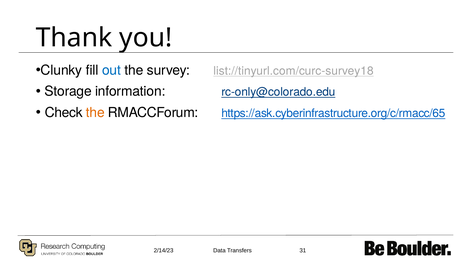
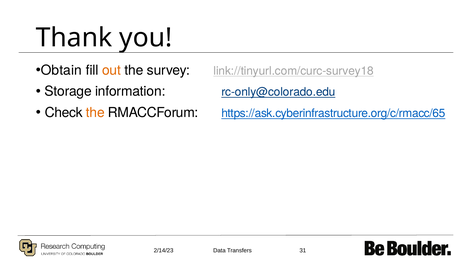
Clunky: Clunky -> Obtain (61, 70)
out colour: blue -> orange (111, 70)
list://tinyurl.com/curc-survey18: list://tinyurl.com/curc-survey18 -> link://tinyurl.com/curc-survey18 (294, 71)
